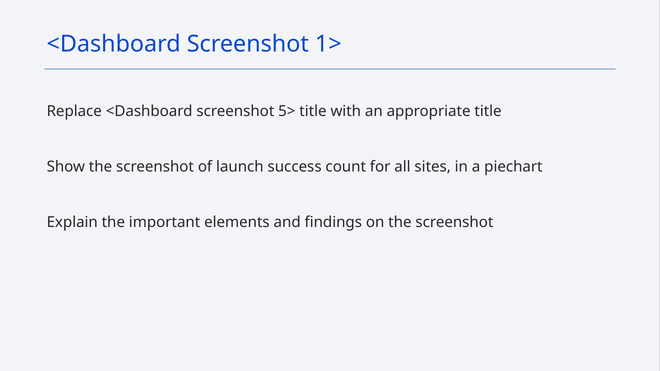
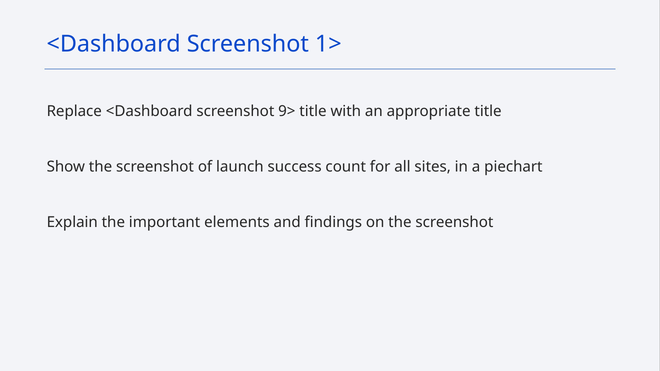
5>: 5> -> 9> (287, 111)
